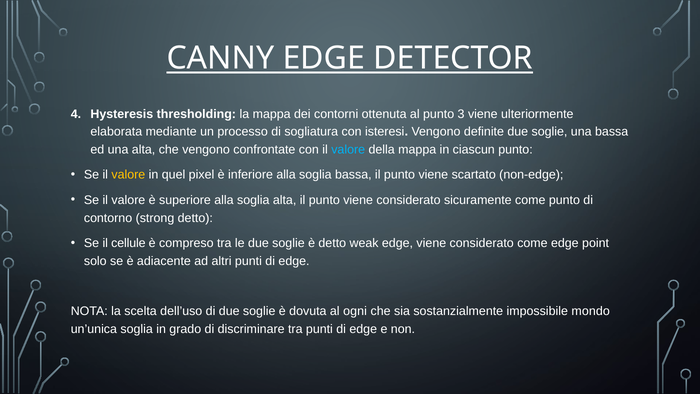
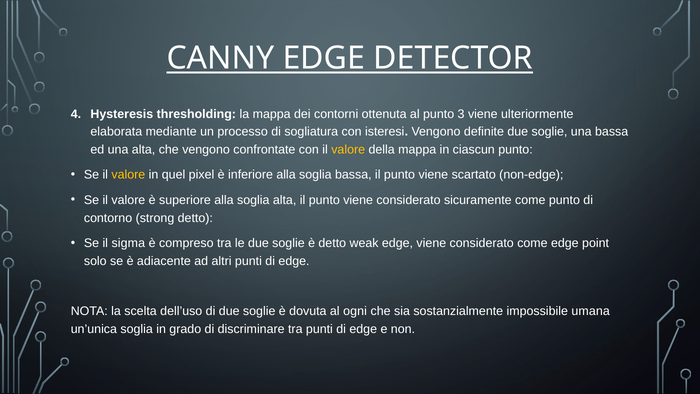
valore colour: light blue -> yellow (348, 150)
cellule: cellule -> sigma (128, 243)
mondo: mondo -> umana (591, 311)
